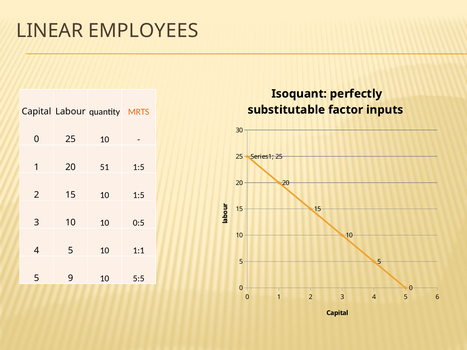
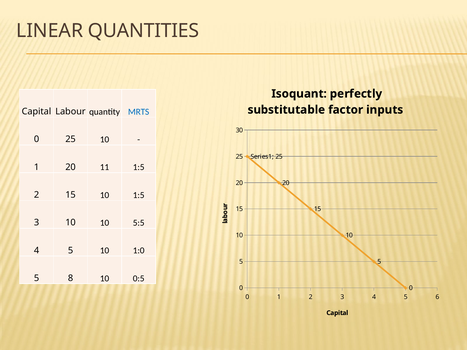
EMPLOYEES: EMPLOYEES -> QUANTITIES (143, 31)
MRTS colour: orange -> blue (139, 112)
51: 51 -> 11 (105, 167)
0:5: 0:5 -> 5:5 (139, 223)
1:1: 1:1 -> 1:0 (139, 251)
9: 9 -> 8 (71, 278)
5:5: 5:5 -> 0:5 (139, 279)
